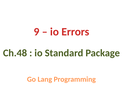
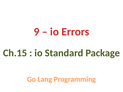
Ch.48: Ch.48 -> Ch.15 (15, 53)
